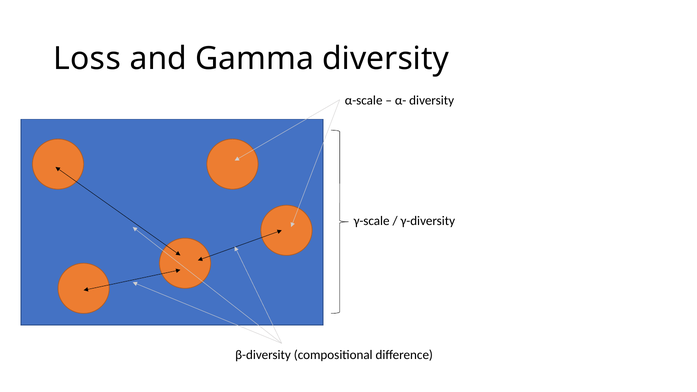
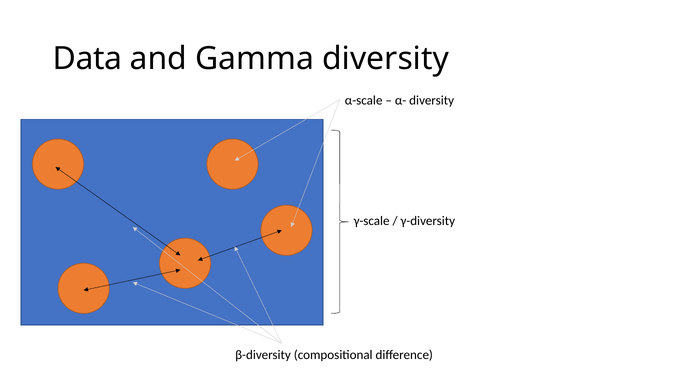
Loss: Loss -> Data (87, 59)
